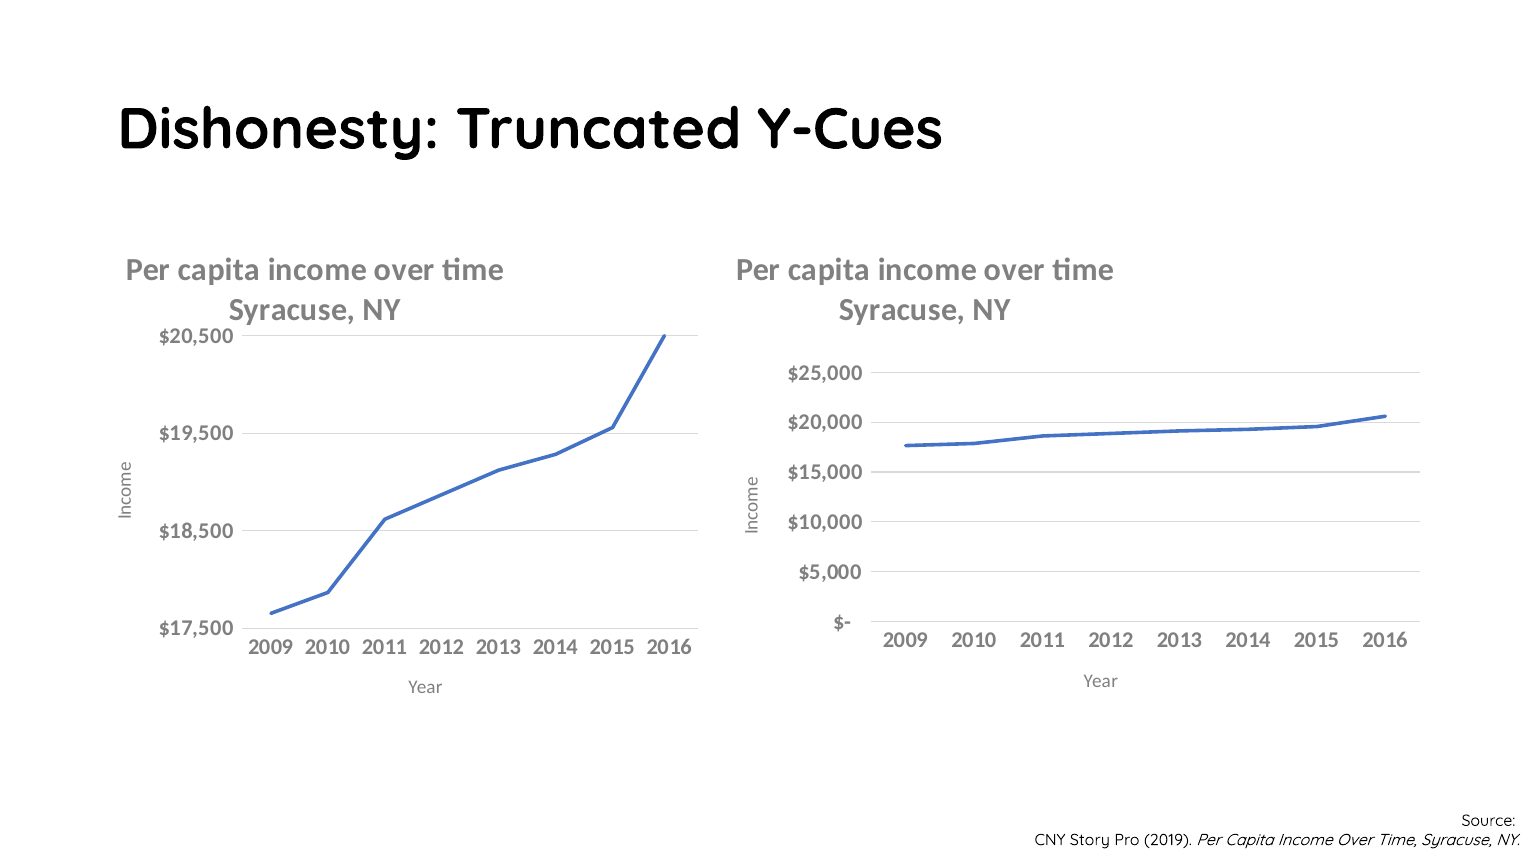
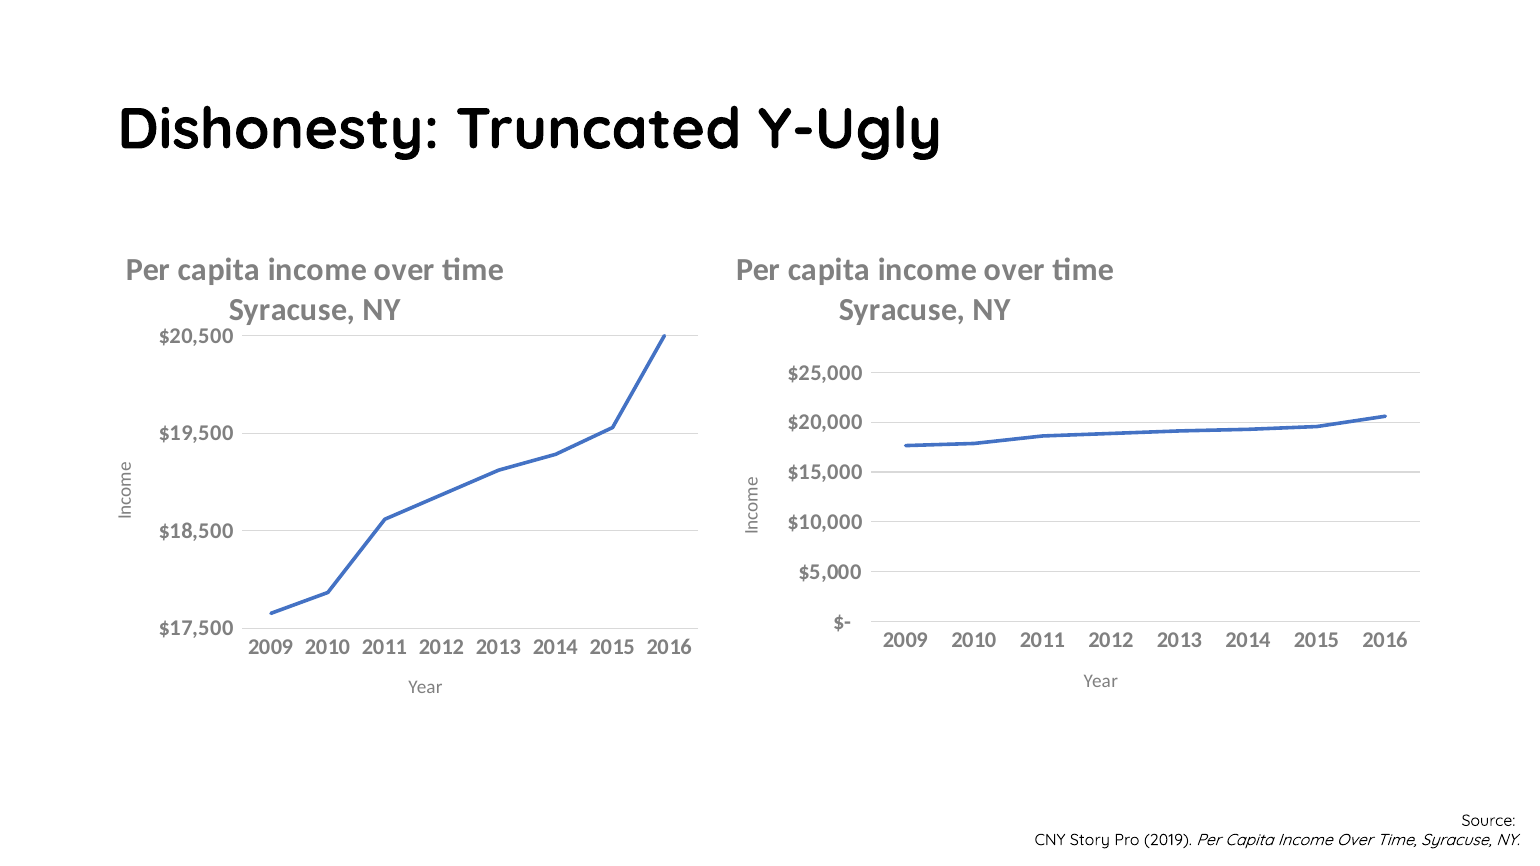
Y-Cues: Y-Cues -> Y-Ugly (850, 129)
